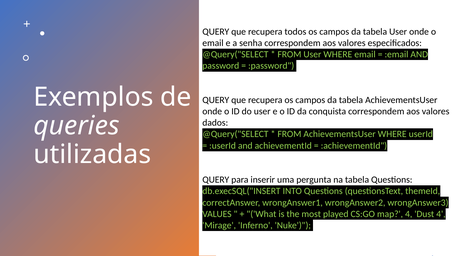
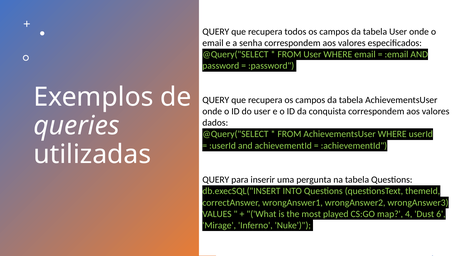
Dust 4: 4 -> 6 (441, 214)
